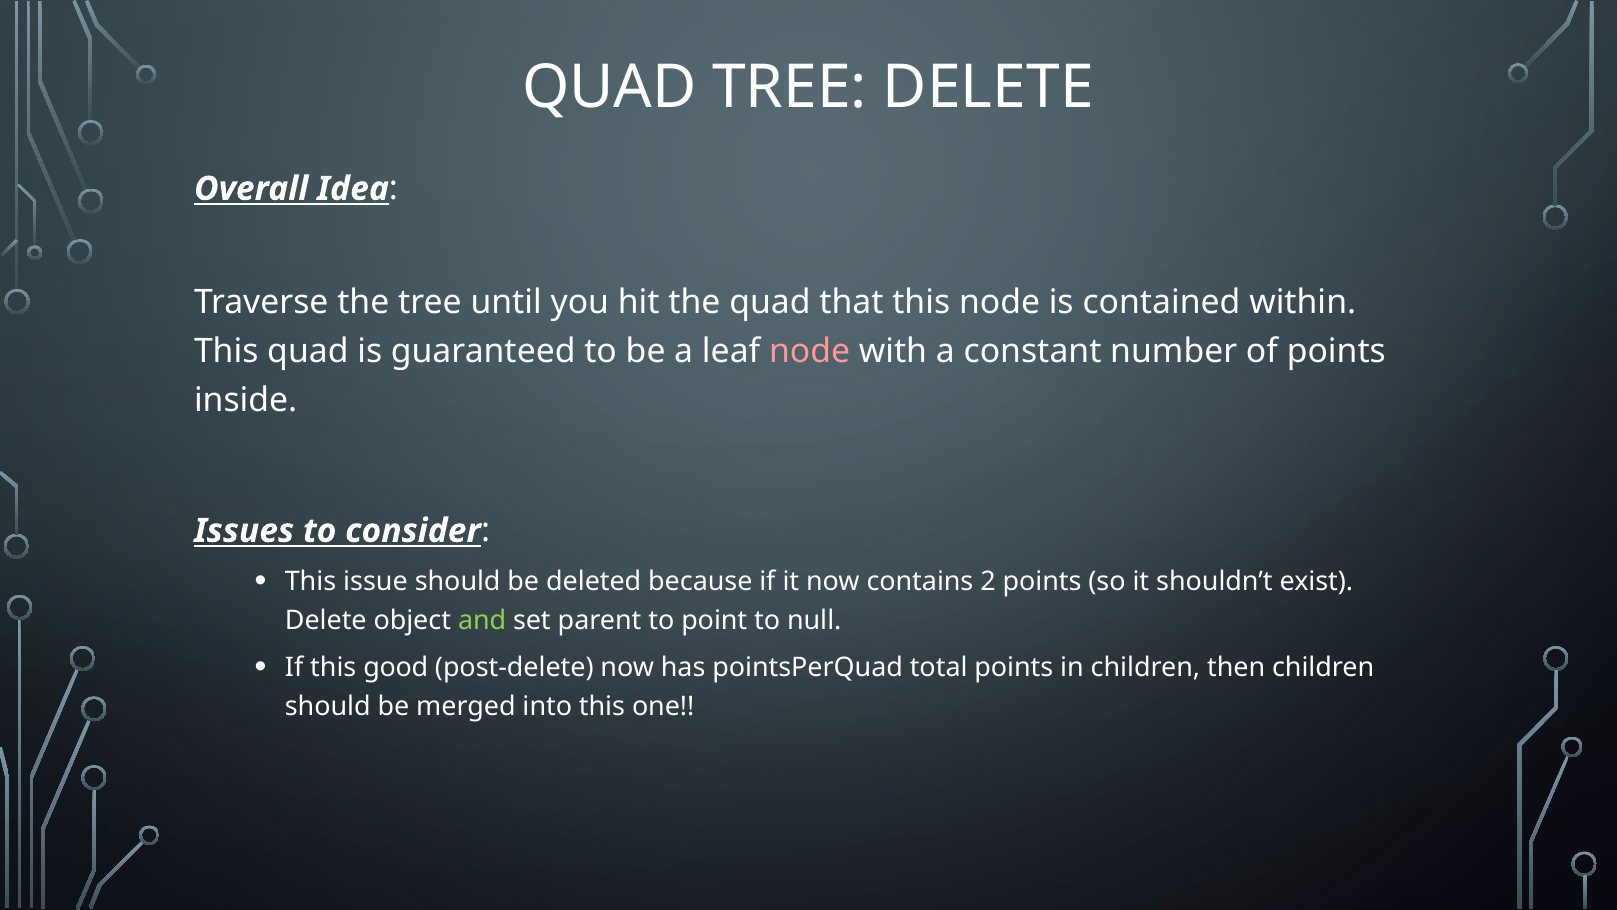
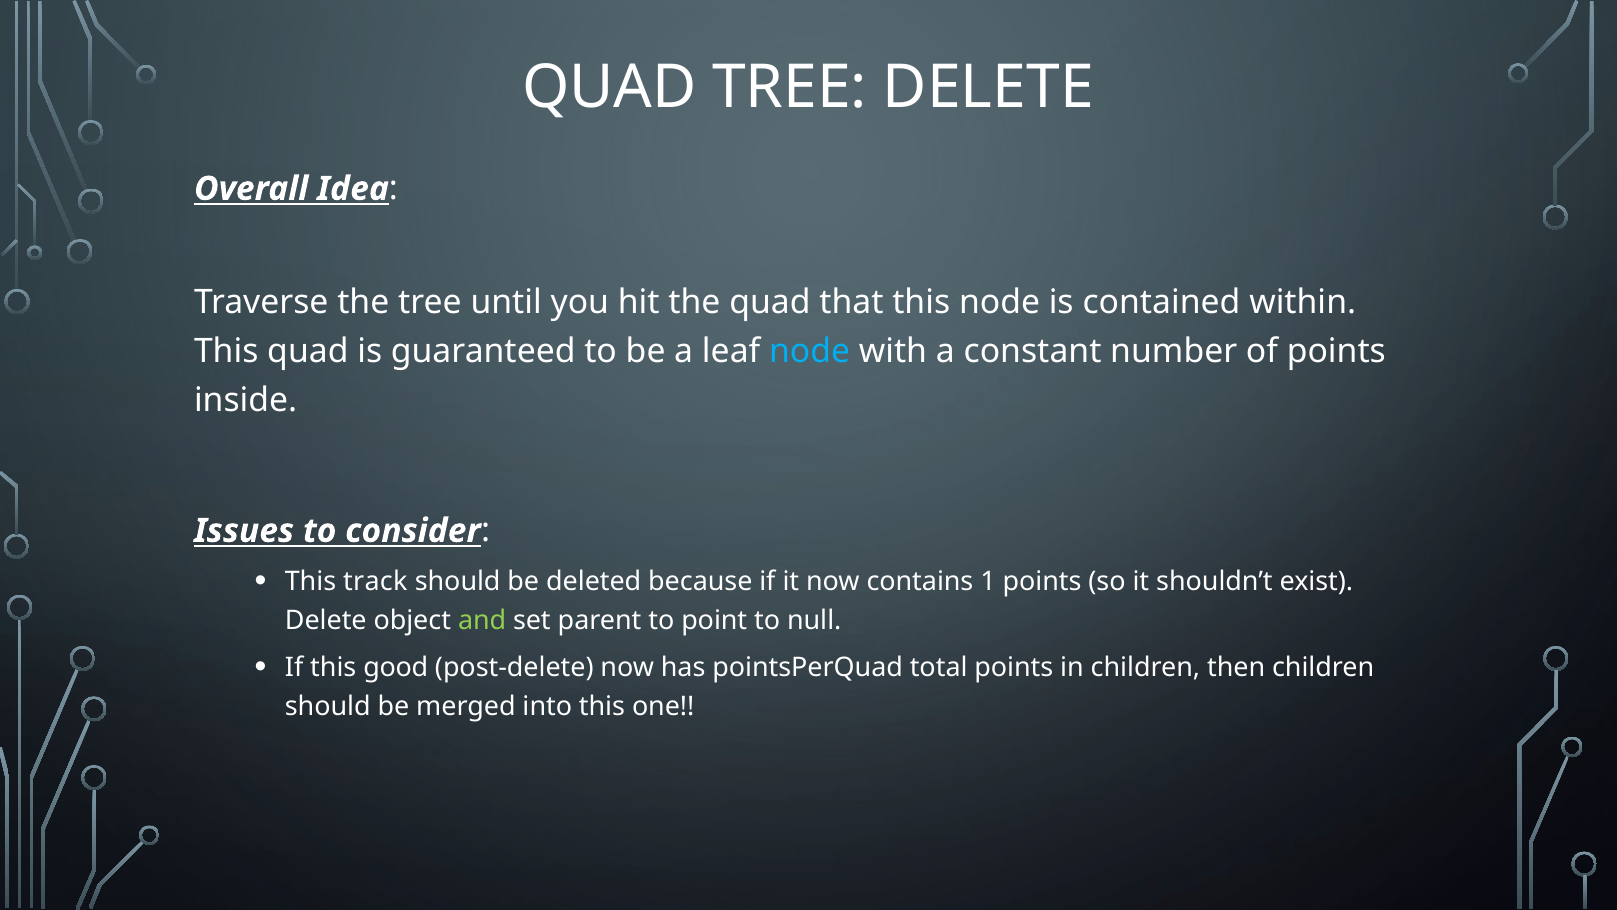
node colour: pink -> light blue (810, 351)
issue: issue -> track (375, 581)
2: 2 -> 1 (988, 581)
